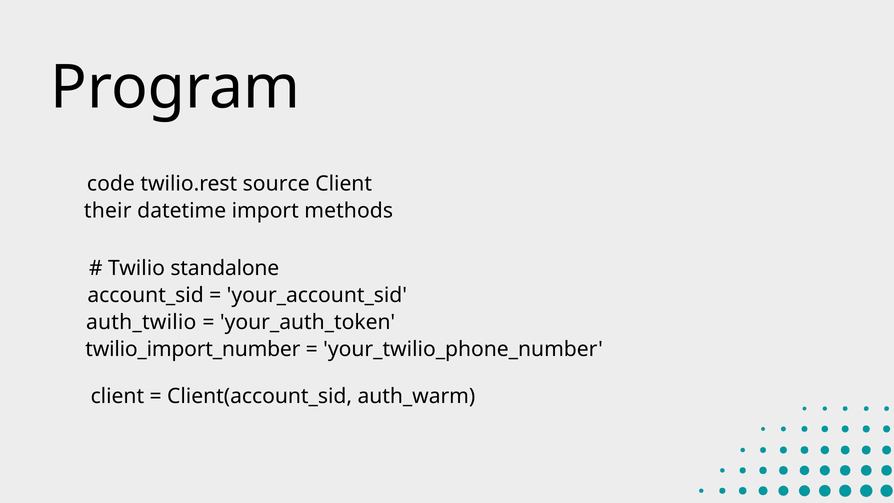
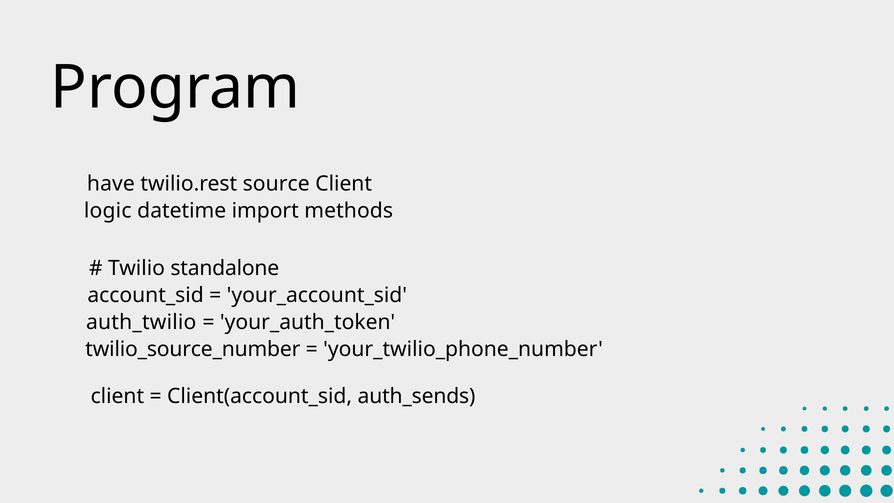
code: code -> have (111, 184)
their: their -> logic (108, 211)
twilio_import_number: twilio_import_number -> twilio_source_number (193, 349)
auth_warm: auth_warm -> auth_sends (416, 396)
